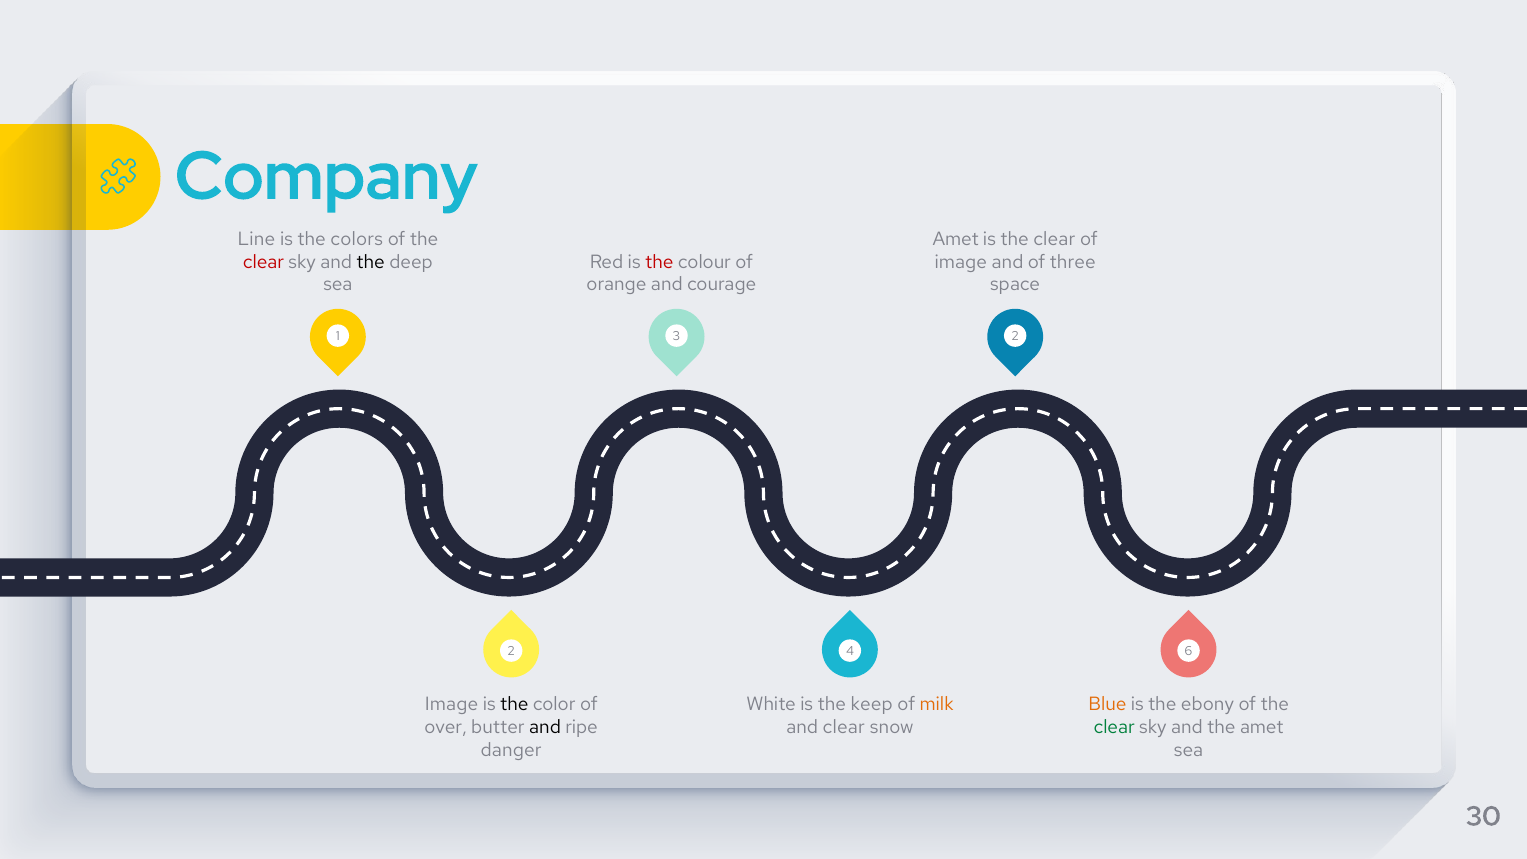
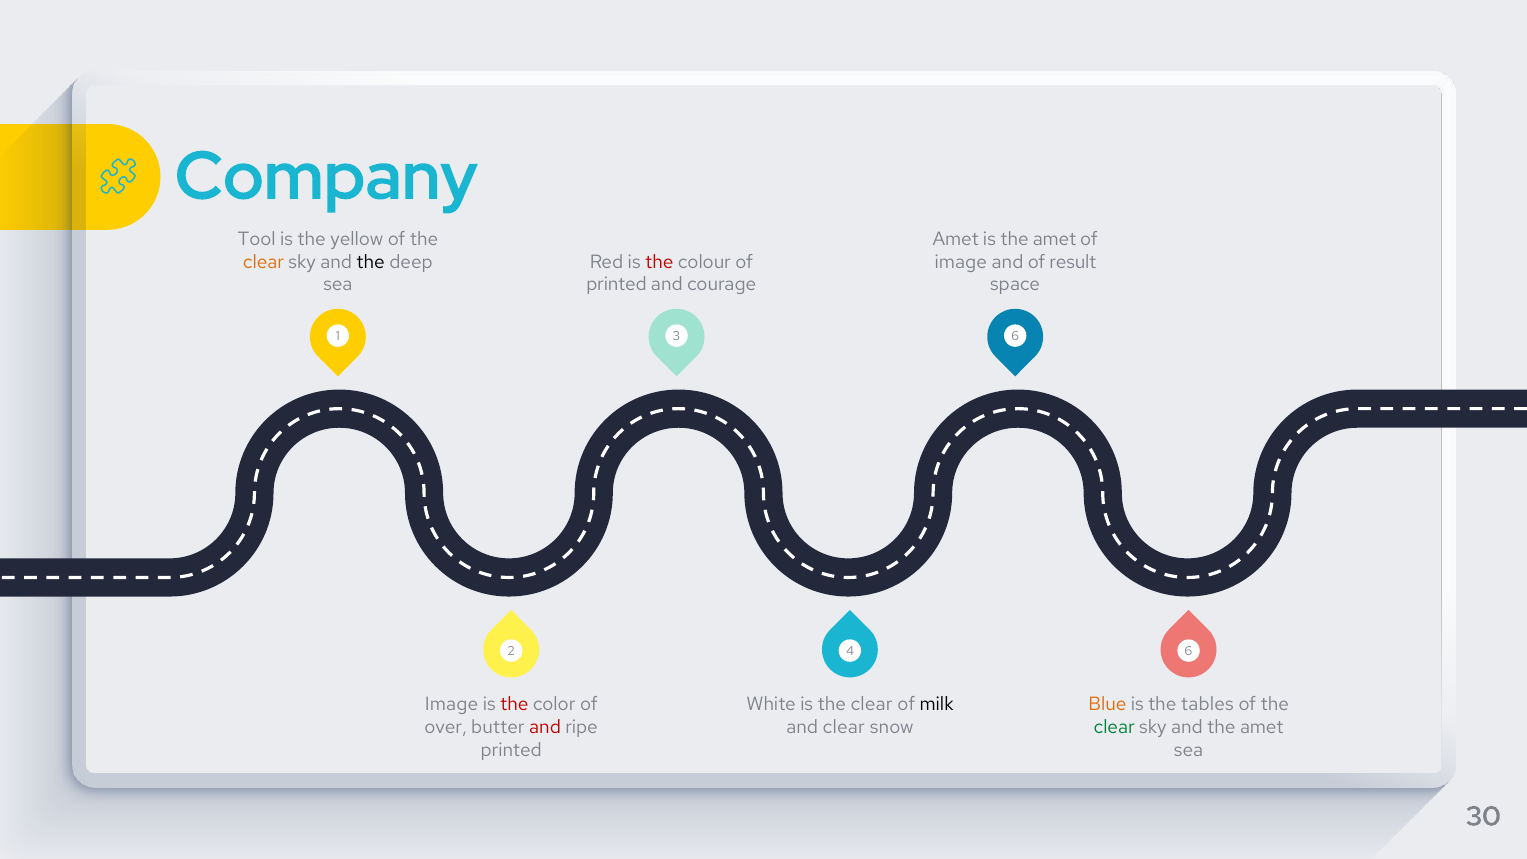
Line: Line -> Tool (257, 239)
colors: colors -> yellow (357, 239)
is the clear: clear -> amet (1055, 239)
clear colour: red -> orange (263, 262)
three: three -> result (1073, 262)
orange: orange -> printed (617, 285)
3 2: 2 -> 6 (1015, 336)
the colour: black -> red (514, 704)
is the keep: keep -> clear (872, 704)
milk colour: orange -> black (937, 704)
ebony: ebony -> tables (1207, 704)
and colour: black -> red (545, 727)
danger: danger -> printed (511, 750)
